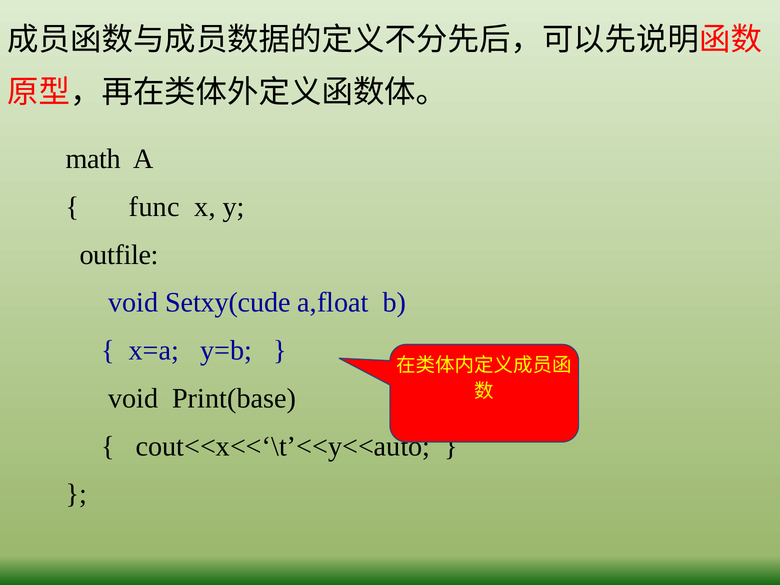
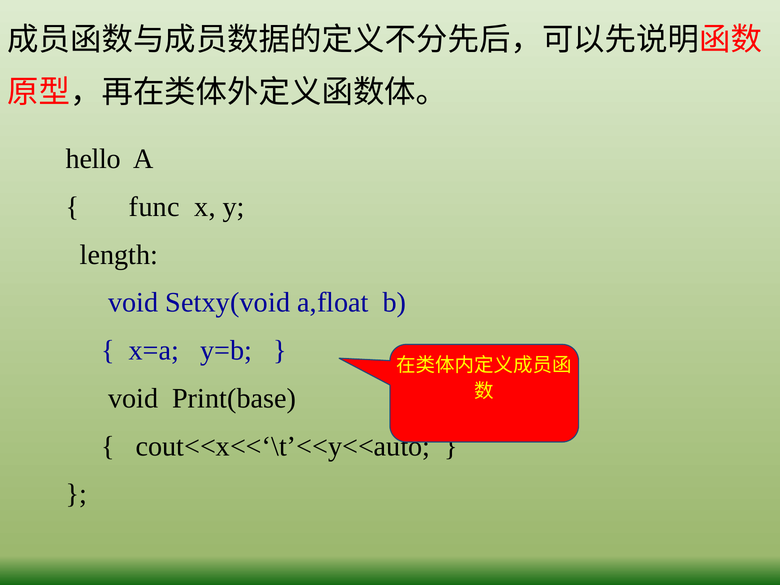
math: math -> hello (93, 159)
outfile: outfile -> length (119, 255)
Setxy(cude: Setxy(cude -> Setxy(void (228, 303)
